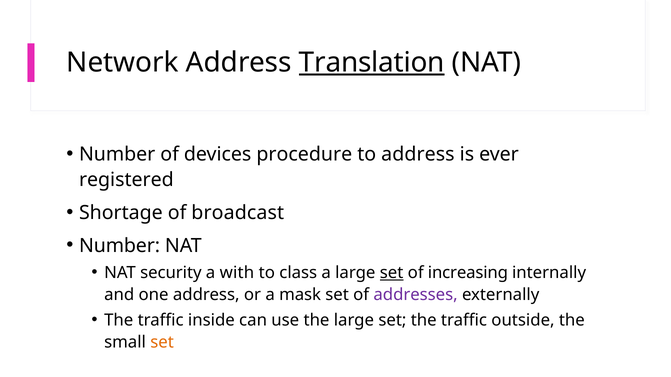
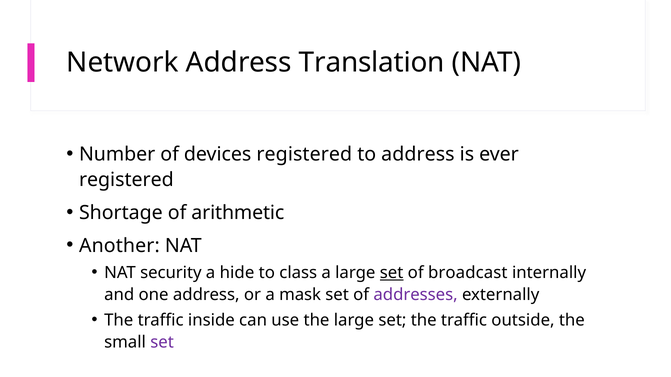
Translation underline: present -> none (372, 62)
devices procedure: procedure -> registered (304, 154)
broadcast: broadcast -> arithmetic (238, 213)
Number: Number -> Another (119, 246)
with: with -> hide (237, 273)
increasing: increasing -> broadcast (468, 273)
set colour: orange -> purple (162, 343)
